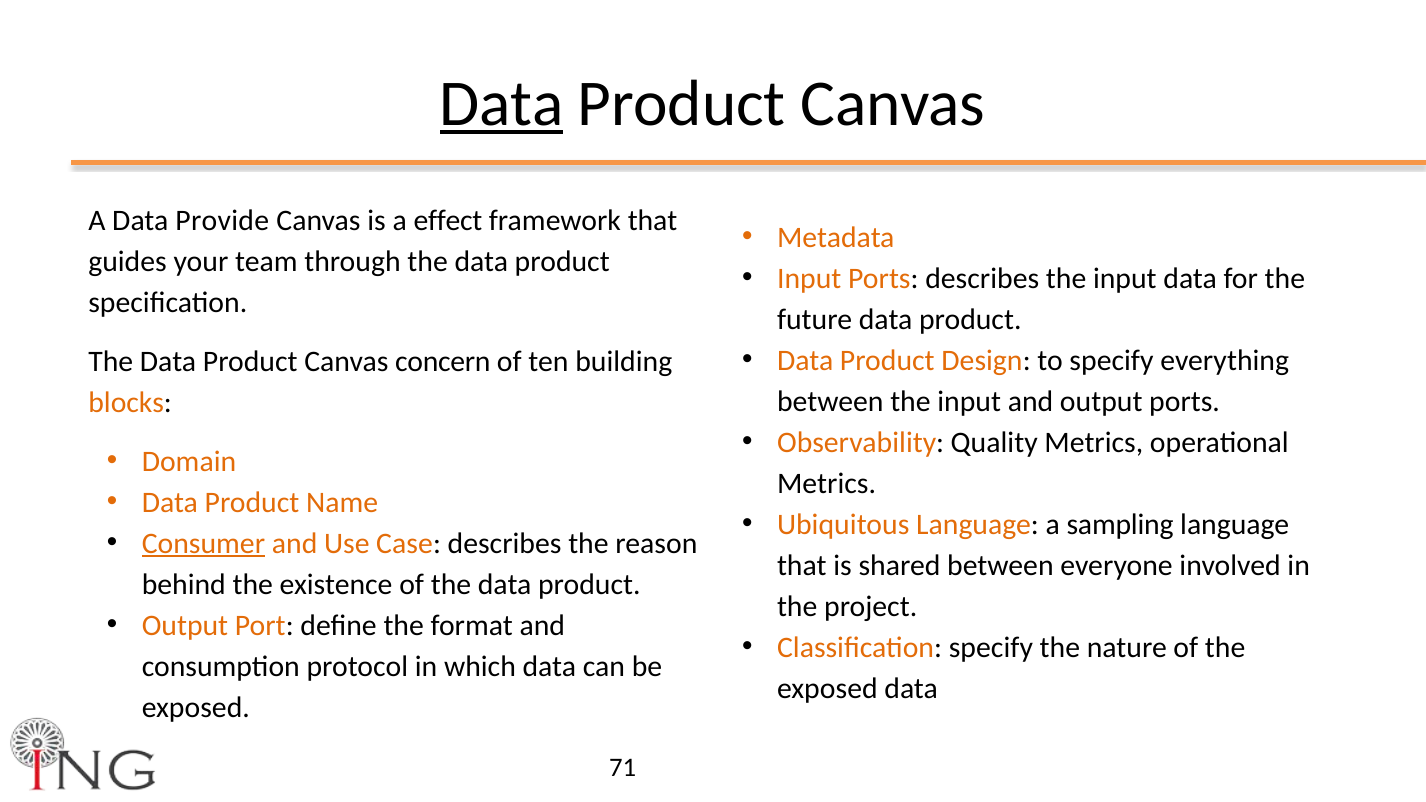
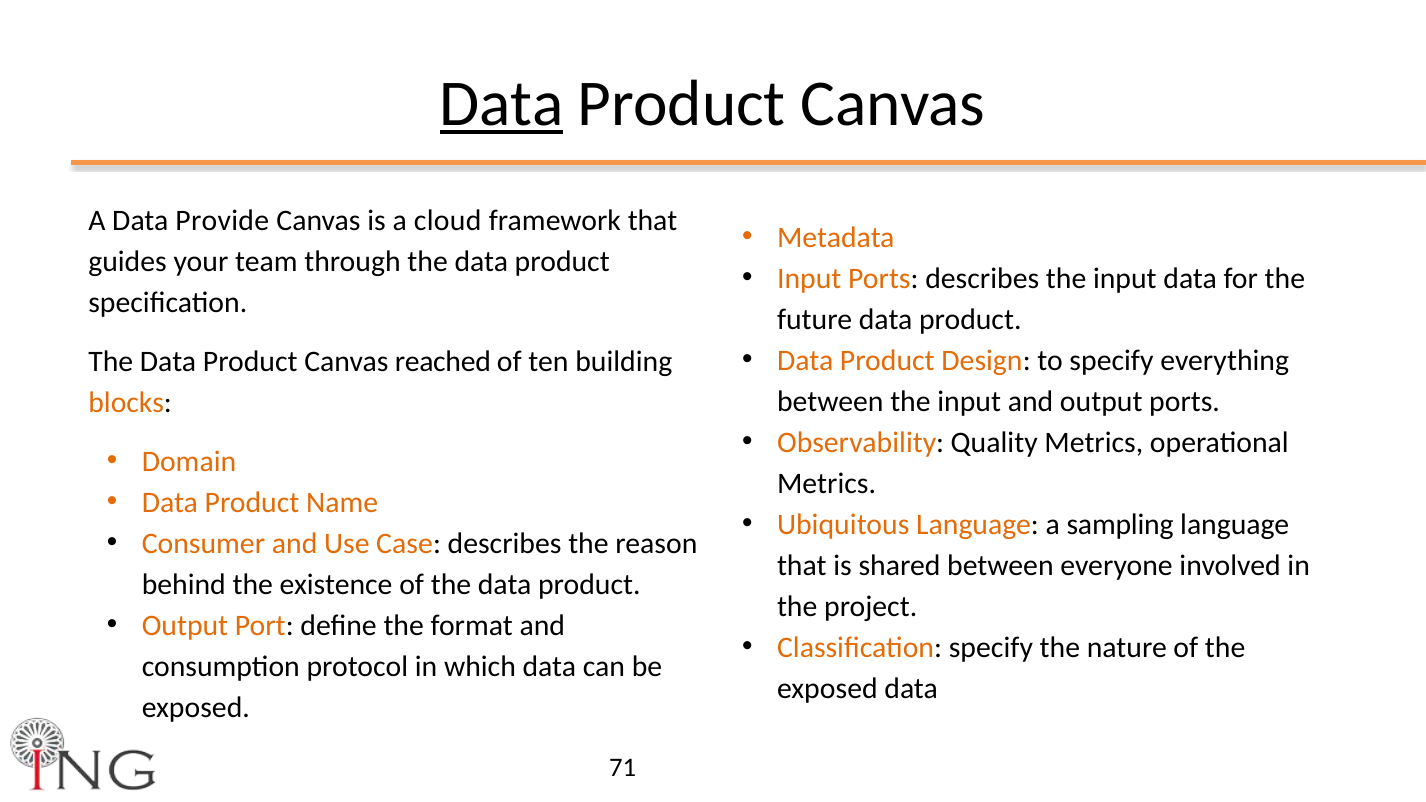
effect: effect -> cloud (448, 221)
concern: concern -> reached (443, 362)
Consumer underline: present -> none (203, 544)
